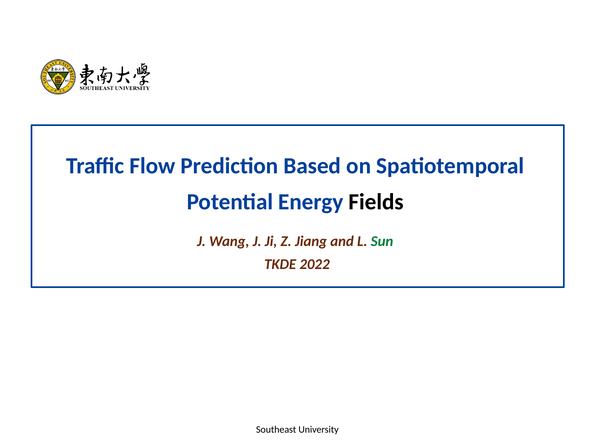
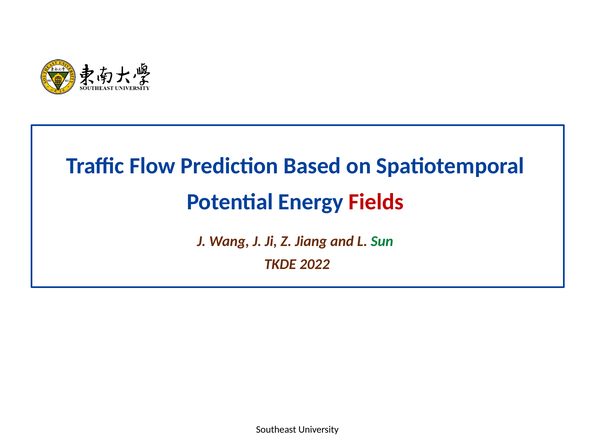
Fields colour: black -> red (376, 202)
